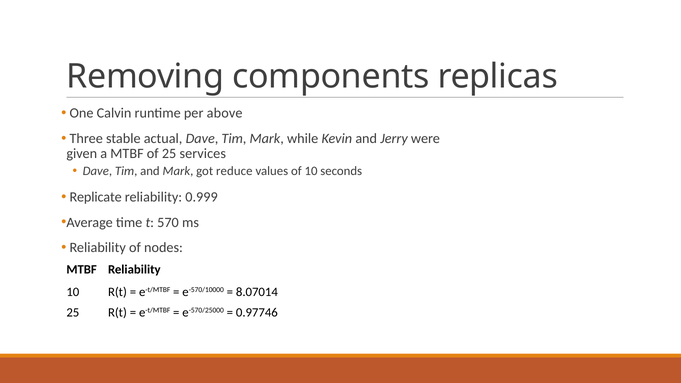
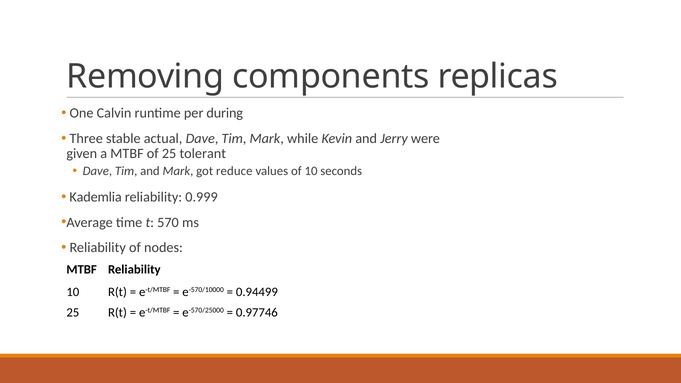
above: above -> during (225, 113)
services: services -> tolerant (203, 154)
Replicate: Replicate -> Kademlia (96, 197)
8.07014: 8.07014 -> 0.94499 (257, 292)
